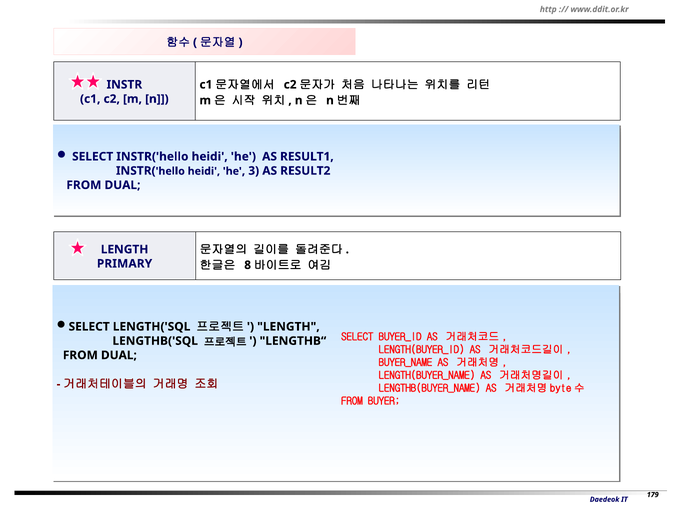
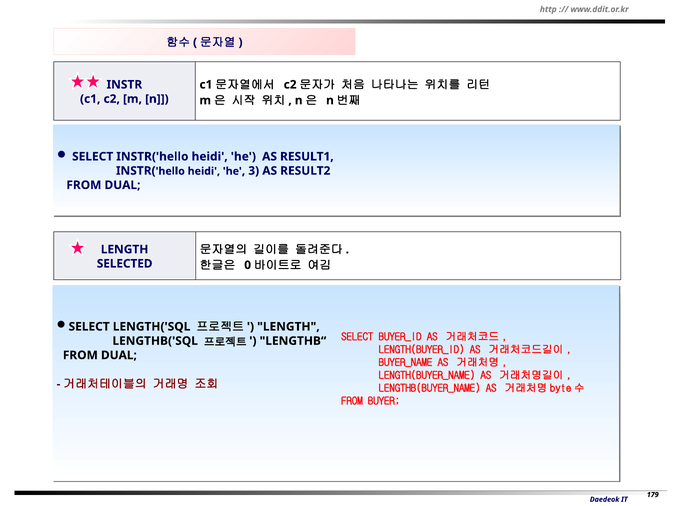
8: 8 -> 0 (248, 265)
PRIMARY: PRIMARY -> SELECTED (125, 264)
